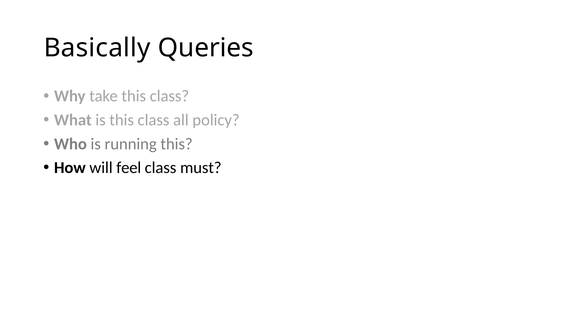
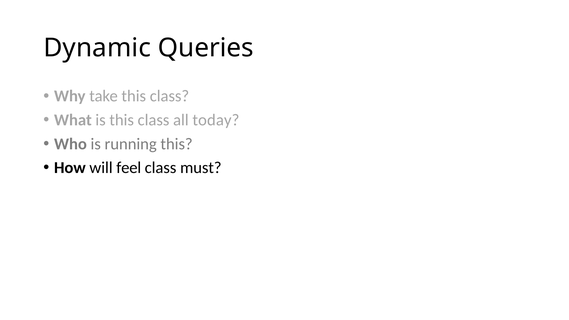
Basically: Basically -> Dynamic (97, 48)
policy: policy -> today (216, 120)
